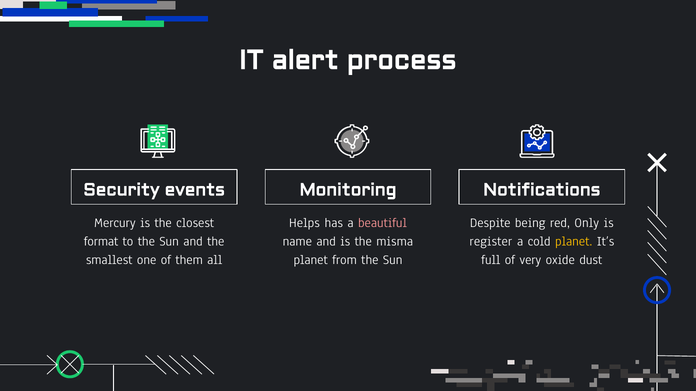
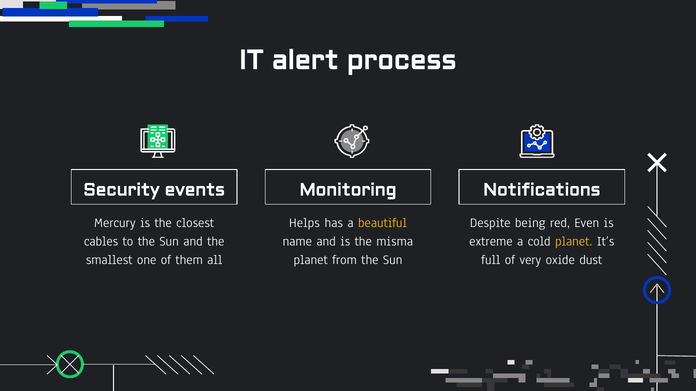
beautiful colour: pink -> yellow (383, 223)
Only: Only -> Even (587, 223)
format: format -> cables (101, 242)
register: register -> extreme (491, 242)
